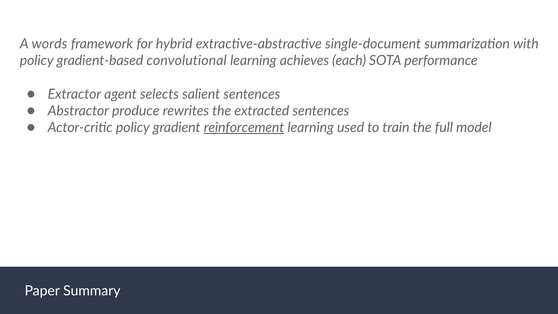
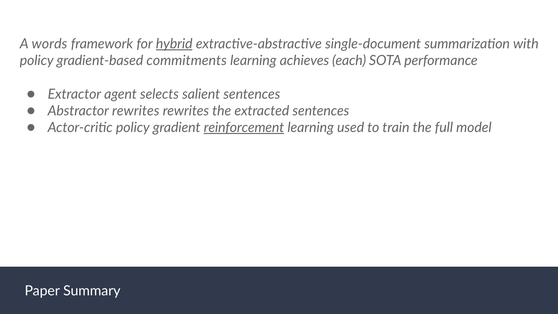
hybrid underline: none -> present (174, 44)
convolutional: convolutional -> commitments (187, 61)
Abstractor produce: produce -> rewrites (136, 111)
